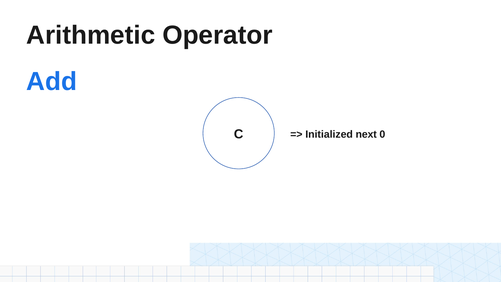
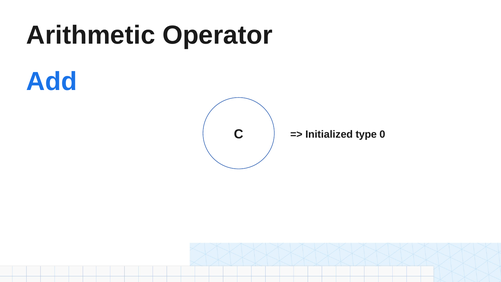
next: next -> type (366, 134)
